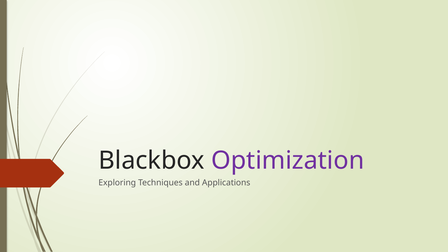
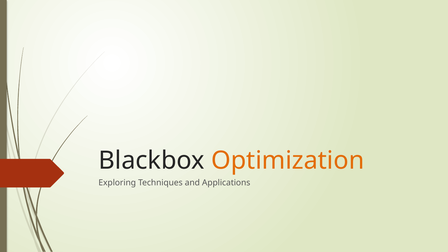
Optimization colour: purple -> orange (288, 161)
